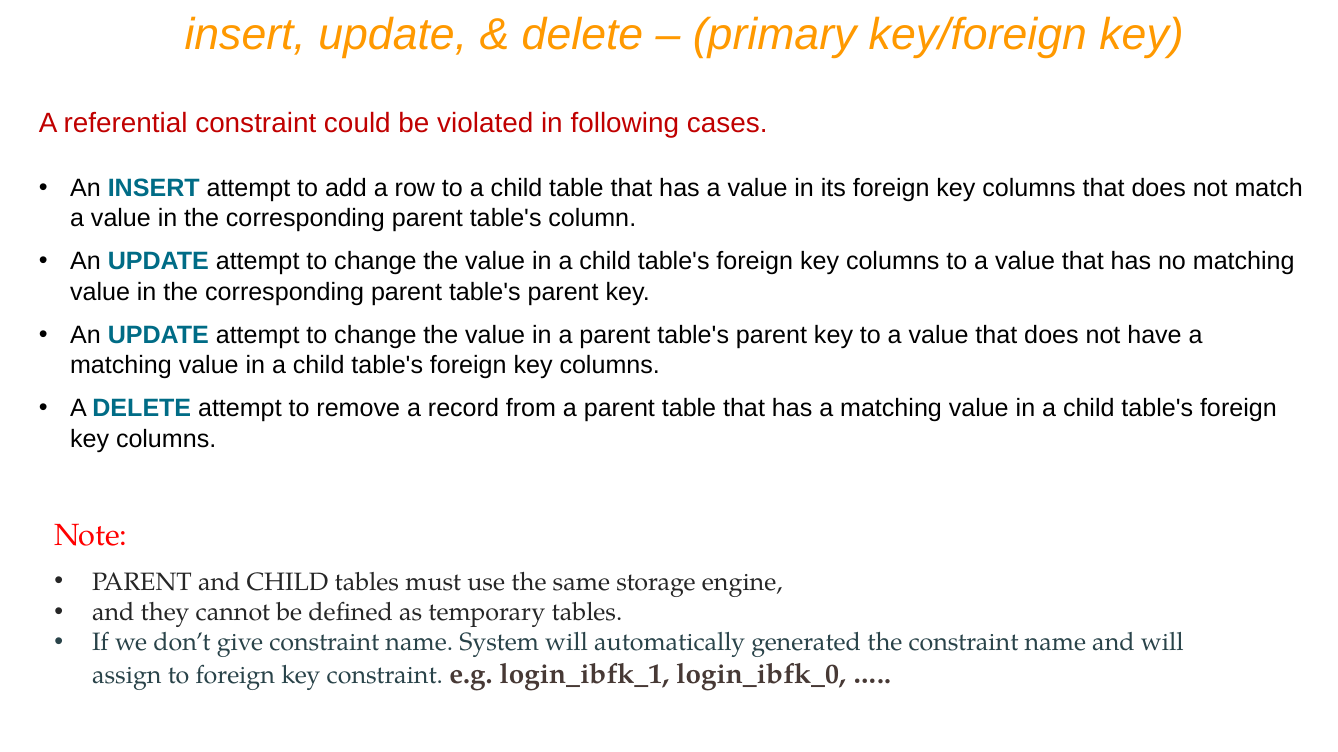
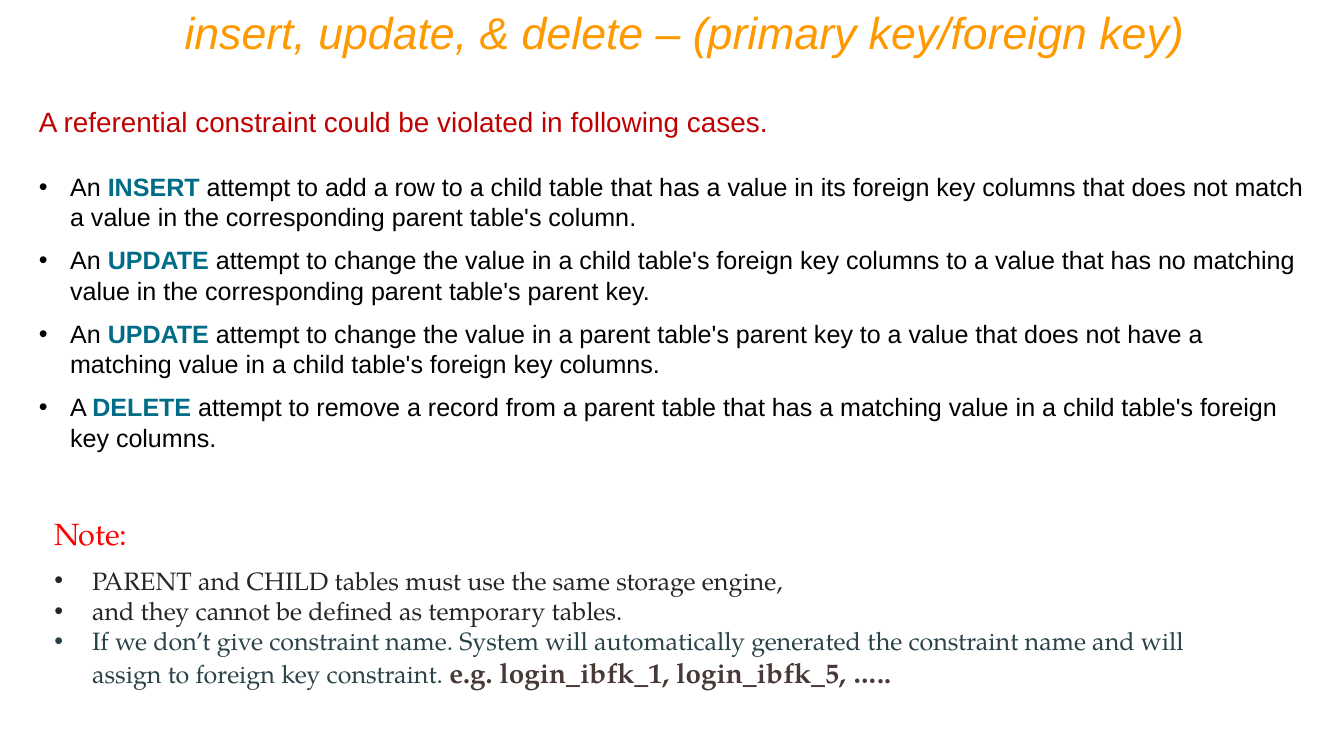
login_ibfk_0: login_ibfk_0 -> login_ibfk_5 (761, 675)
